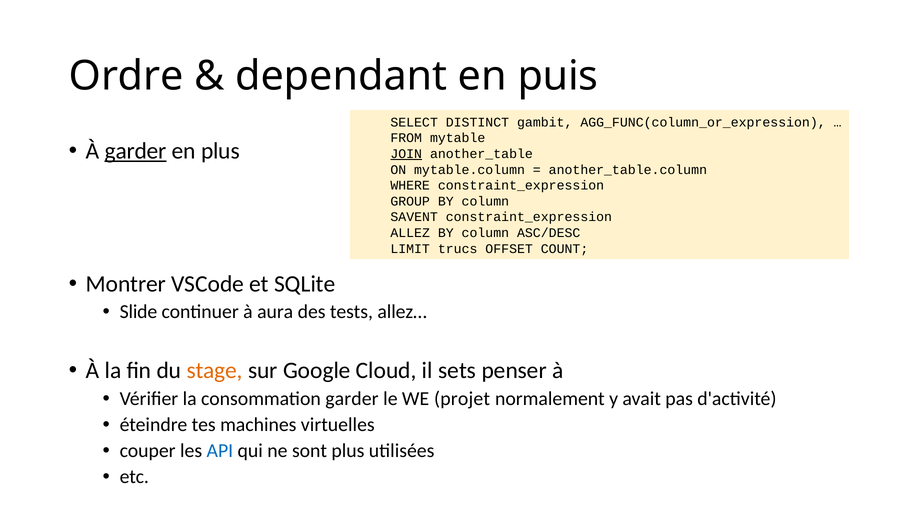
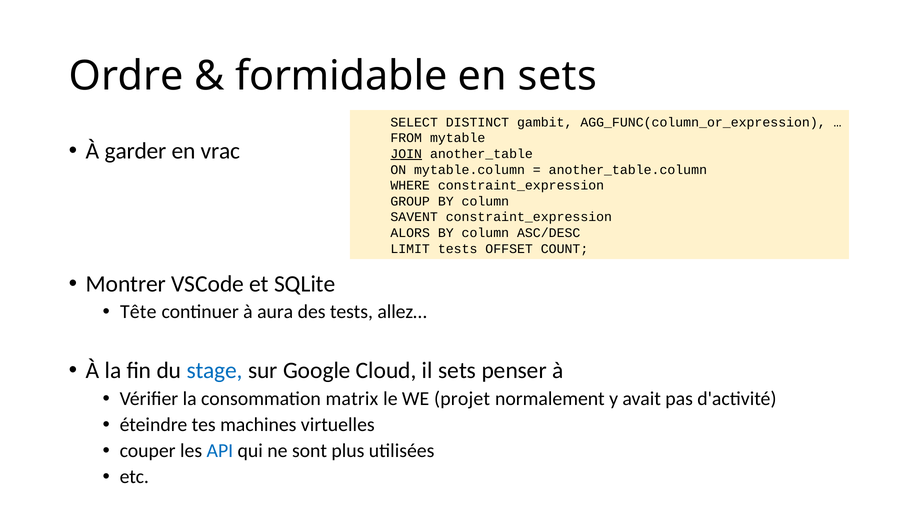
dependant: dependant -> formidable (341, 76)
en puis: puis -> sets (558, 76)
garder underline: present -> none (136, 151)
en plus: plus -> vrac (220, 151)
ALLEZ: ALLEZ -> ALORS (410, 233)
LIMIT trucs: trucs -> tests (458, 249)
Slide: Slide -> Tête (138, 312)
stage colour: orange -> blue (215, 371)
consommation garder: garder -> matrix (352, 399)
